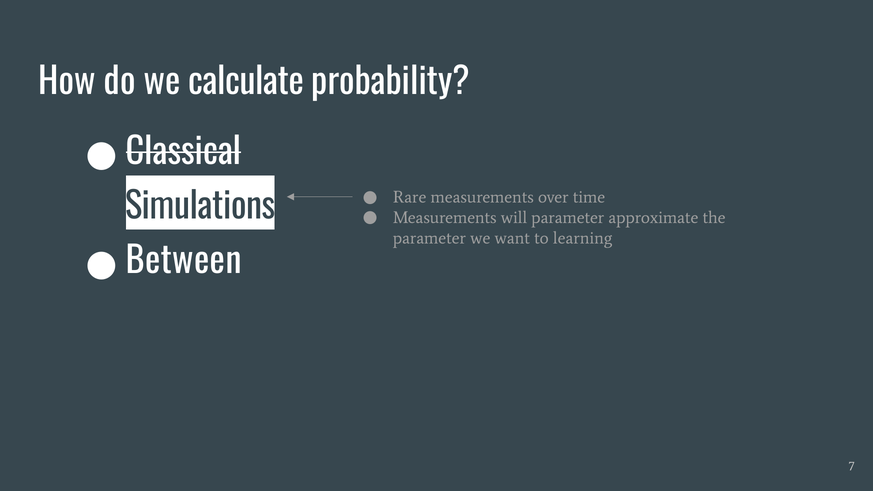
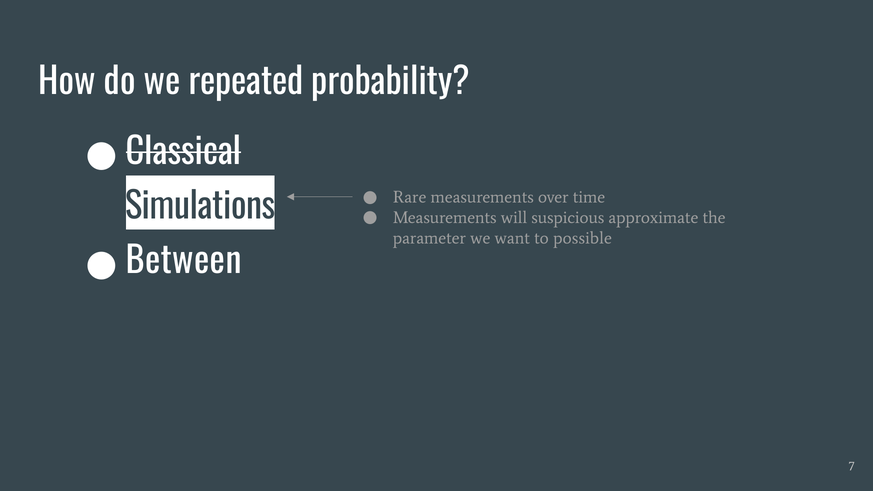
calculate: calculate -> repeated (246, 82)
will parameter: parameter -> suspicious (568, 218)
learning: learning -> possible (583, 238)
